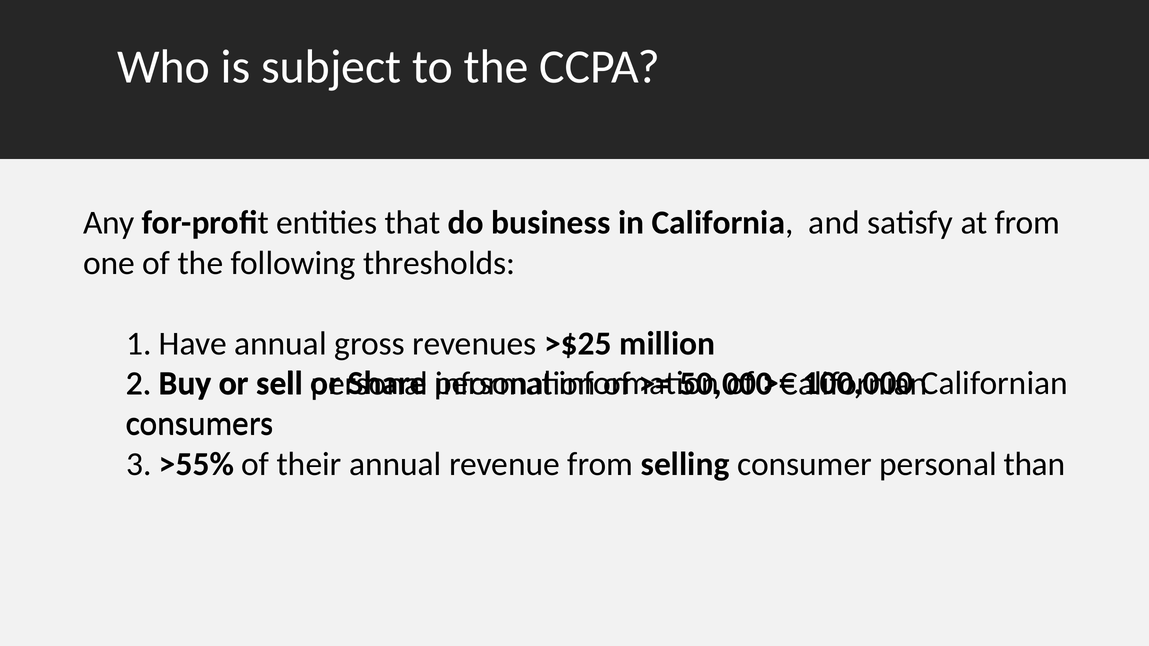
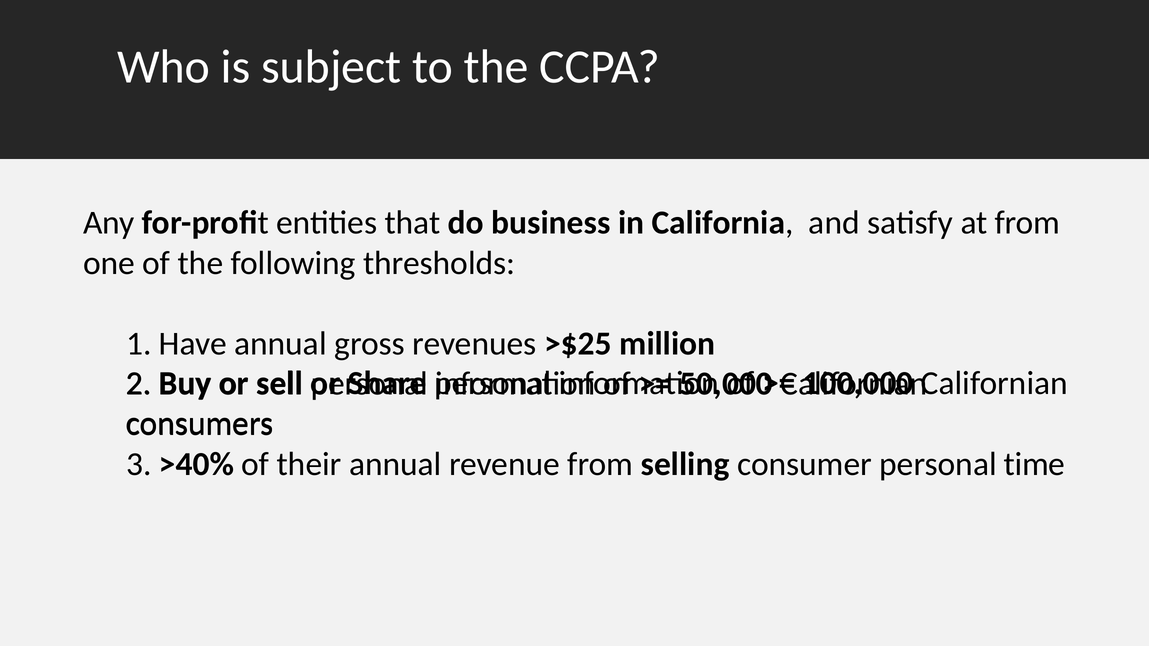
>55%: >55% -> >40% (196, 464)
than: than -> time (1034, 464)
